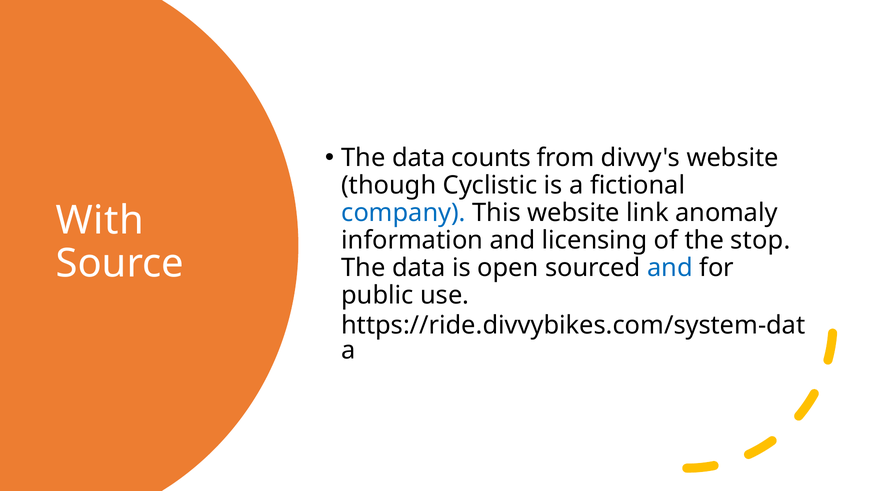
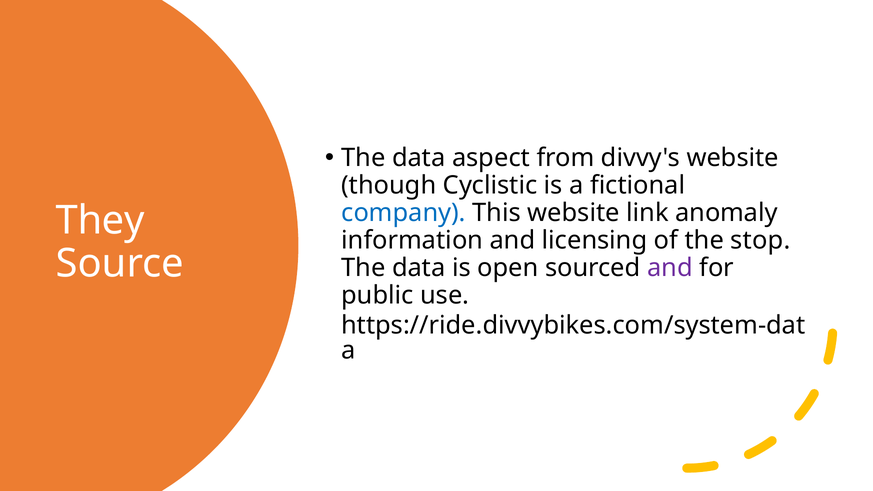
counts: counts -> aspect (491, 158)
With: With -> They (100, 220)
and colour: blue -> purple (670, 268)
